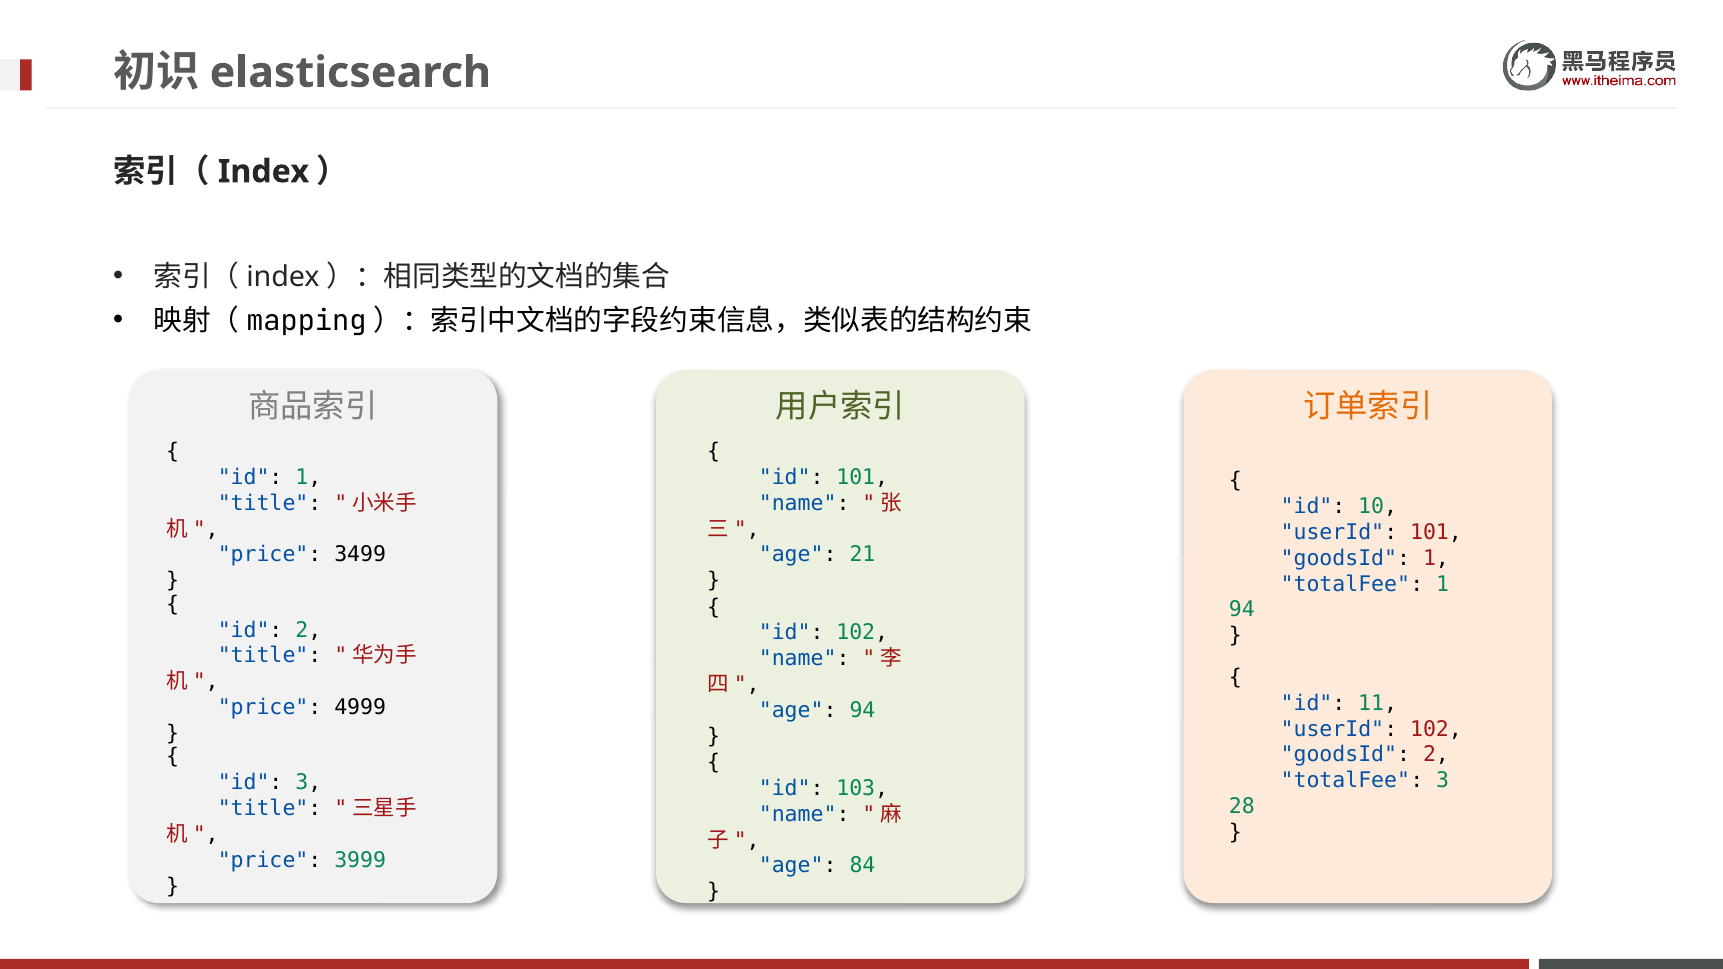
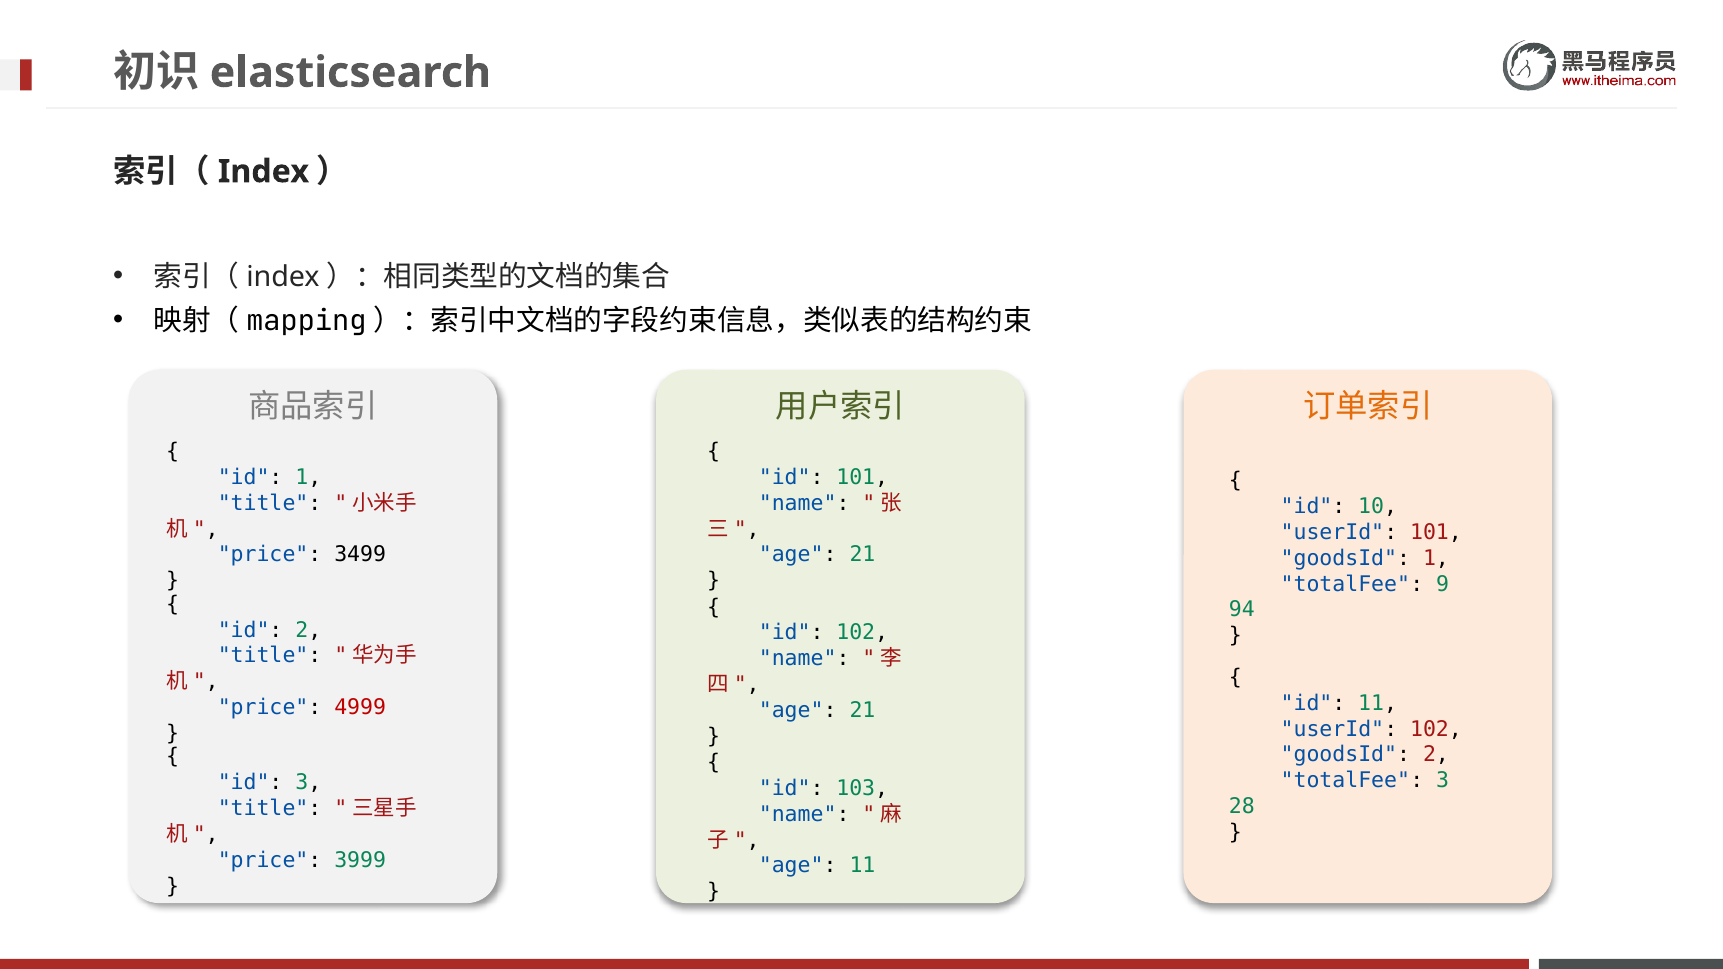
totalFee 1: 1 -> 9 (1443, 584)
4999 colour: black -> red (360, 708)
94: 94 -> 21 (862, 710)
age 84: 84 -> 11 (862, 866)
